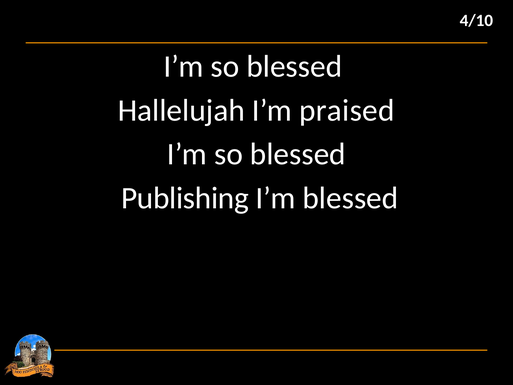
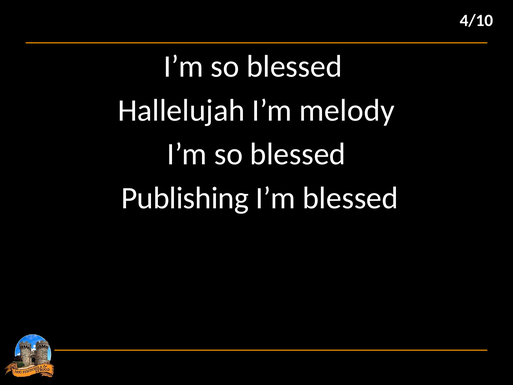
praised: praised -> melody (347, 110)
